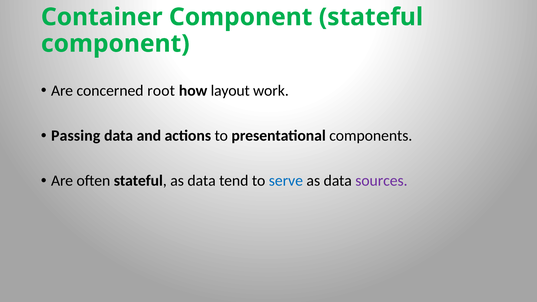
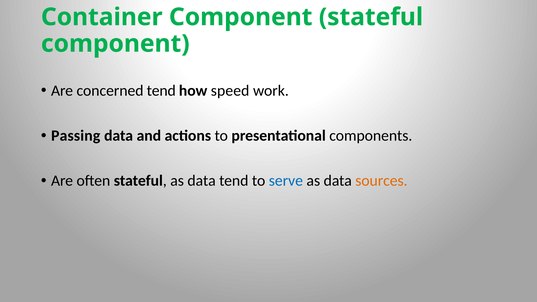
concerned root: root -> tend (161, 91)
layout: layout -> speed (230, 91)
sources colour: purple -> orange (381, 181)
